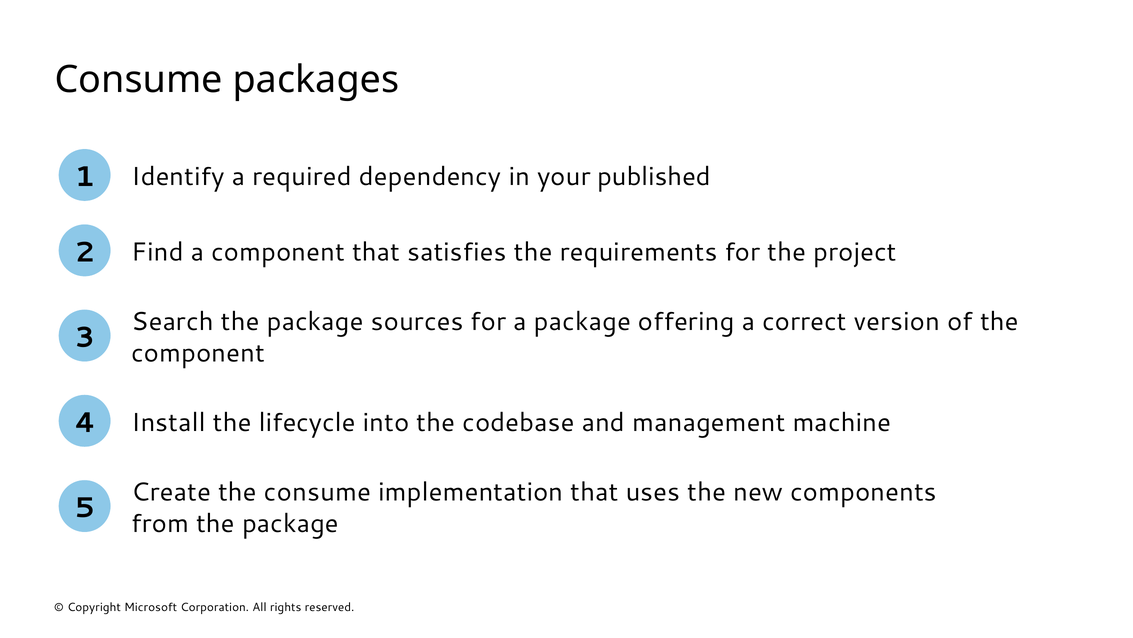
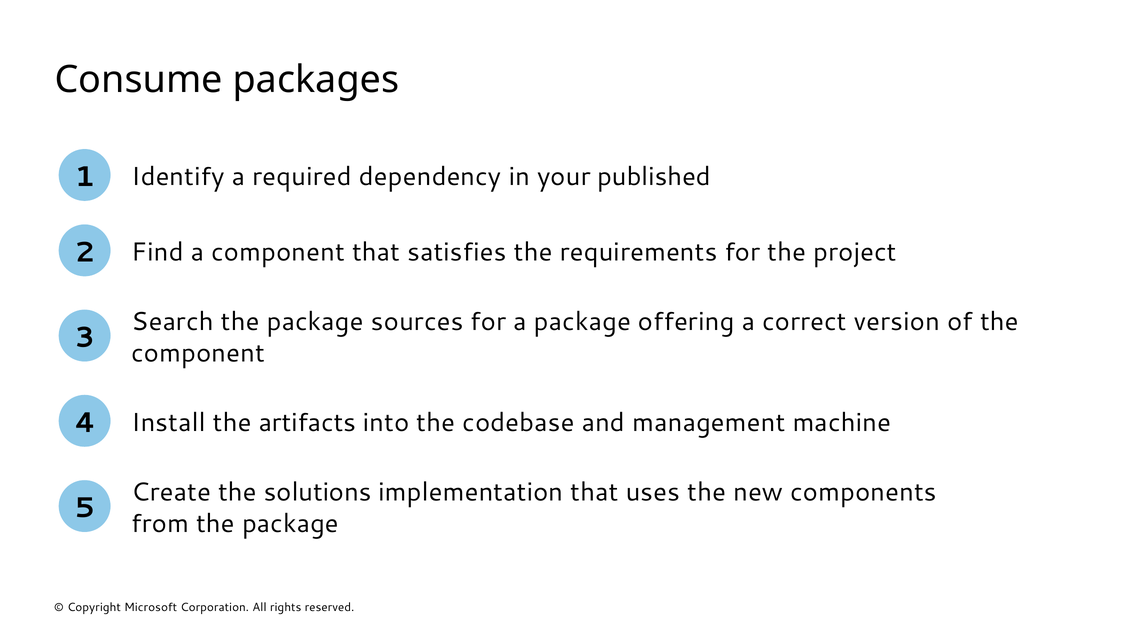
lifecycle: lifecycle -> artifacts (307, 422)
the consume: consume -> solutions (318, 492)
